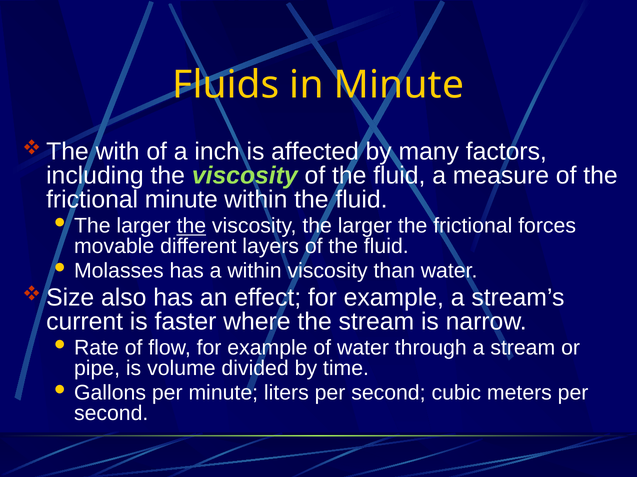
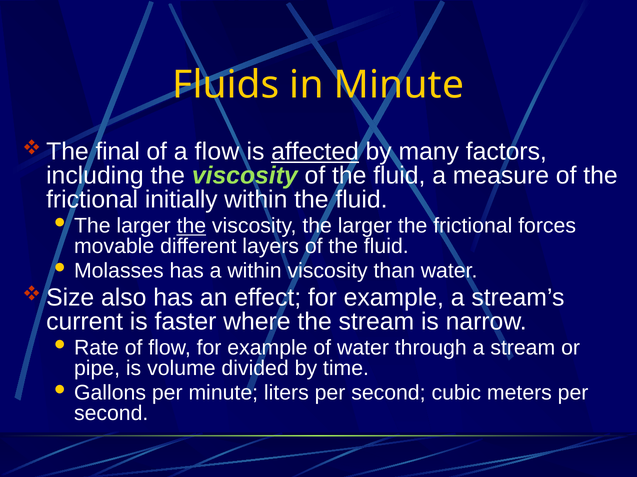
with: with -> final (118, 152)
a inch: inch -> flow (217, 152)
affected underline: none -> present (315, 152)
frictional minute: minute -> initially (181, 200)
